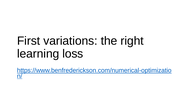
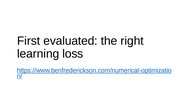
variations: variations -> evaluated (70, 41)
